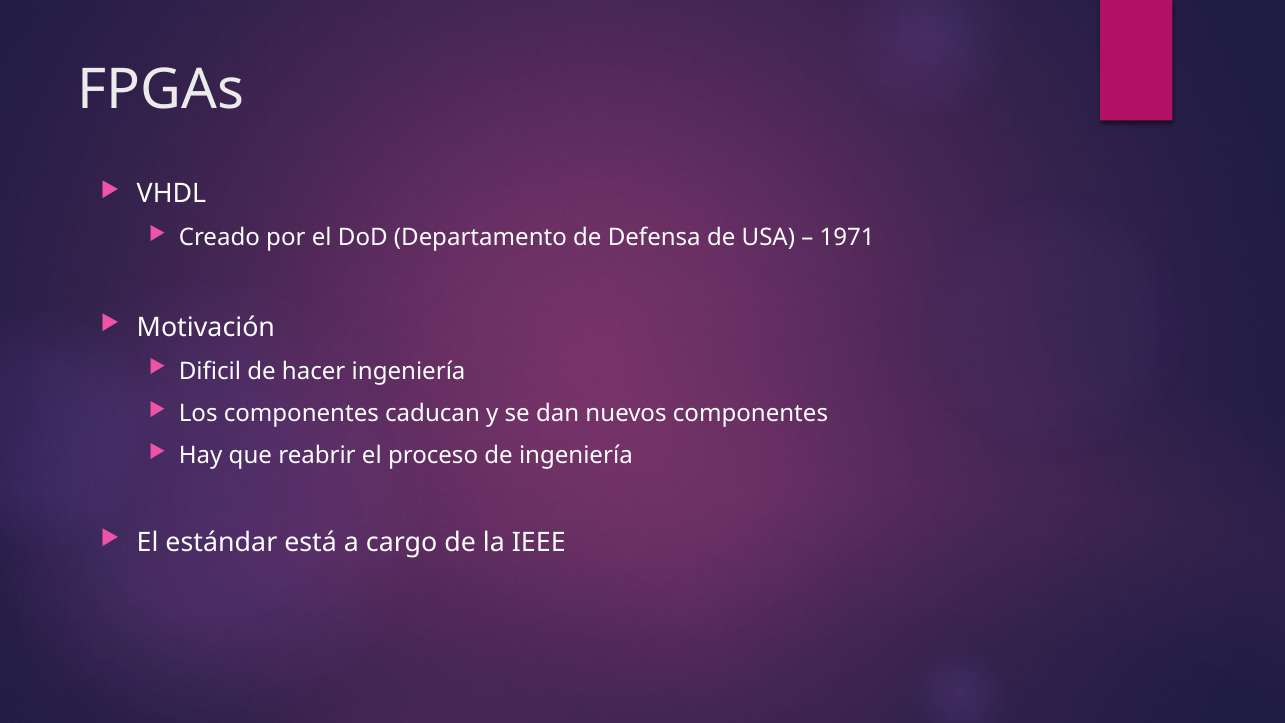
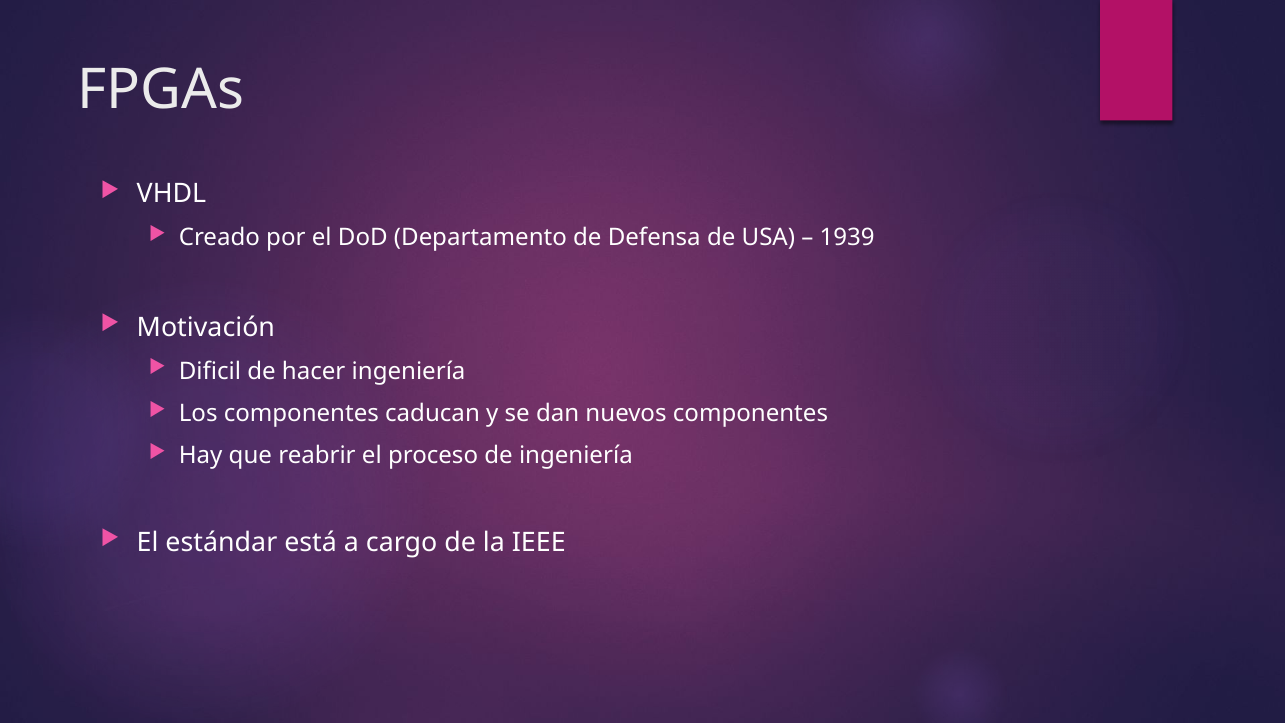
1971: 1971 -> 1939 (847, 238)
